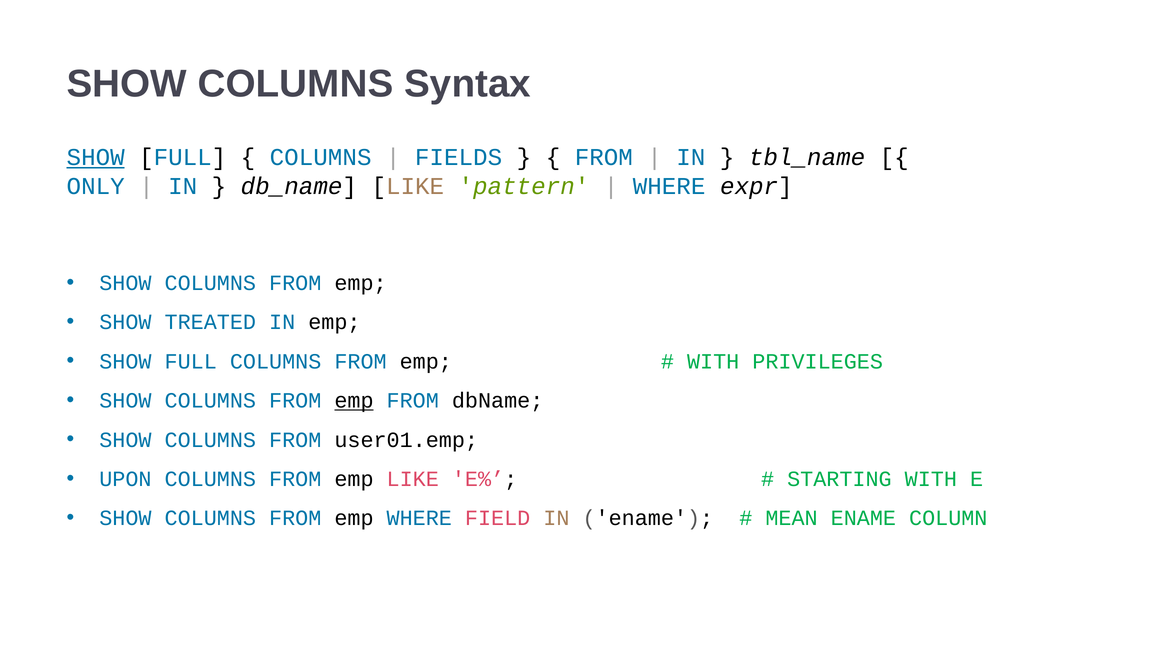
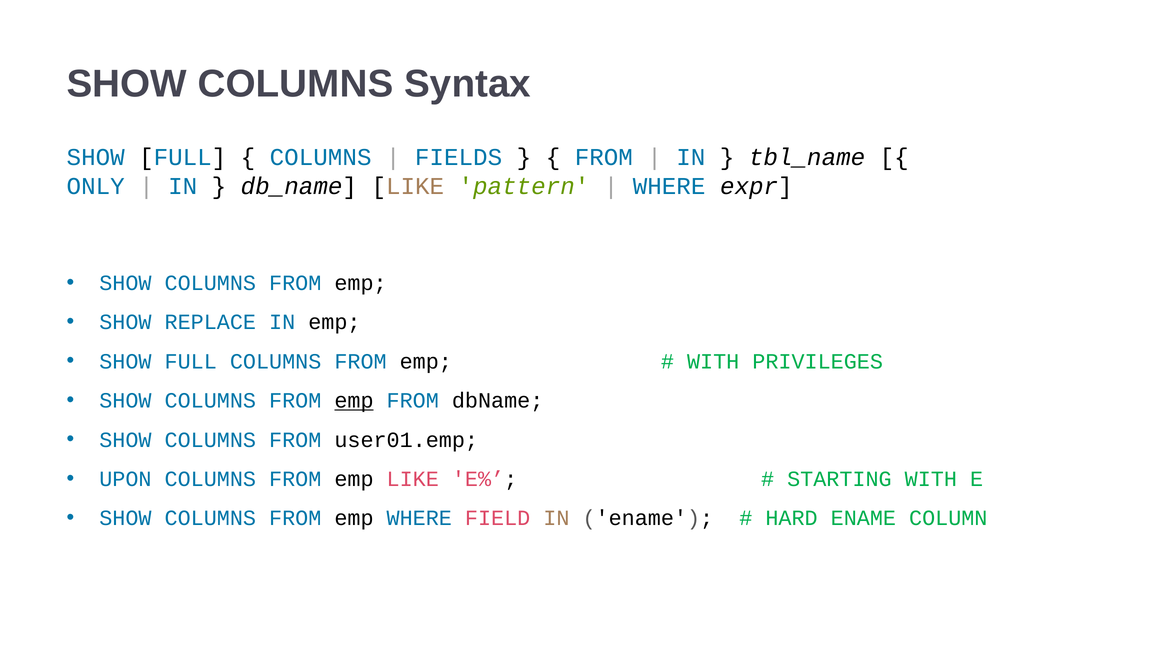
SHOW underline: present -> none (96, 157)
TREATED: TREATED -> REPLACE (210, 322)
MEAN: MEAN -> HARD (792, 518)
